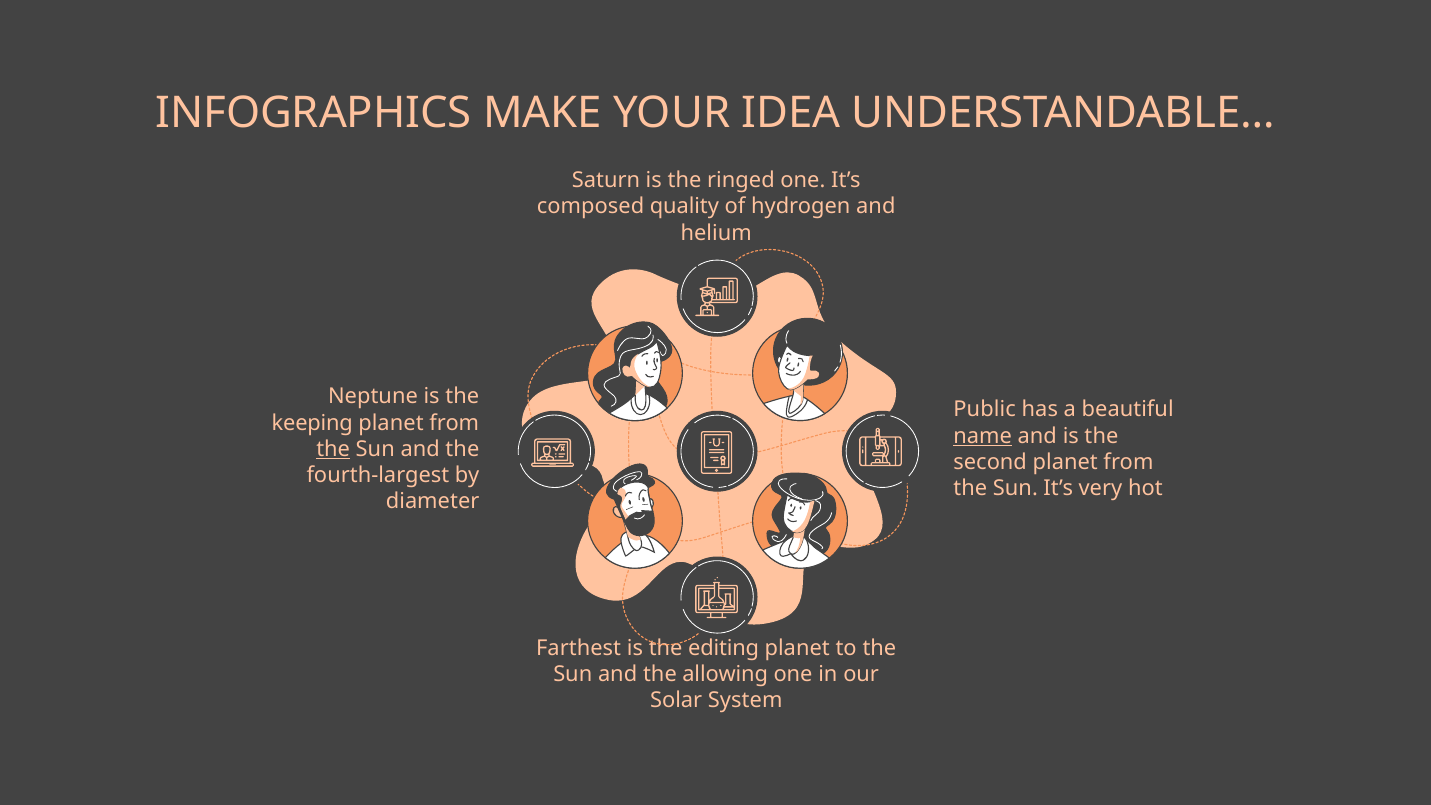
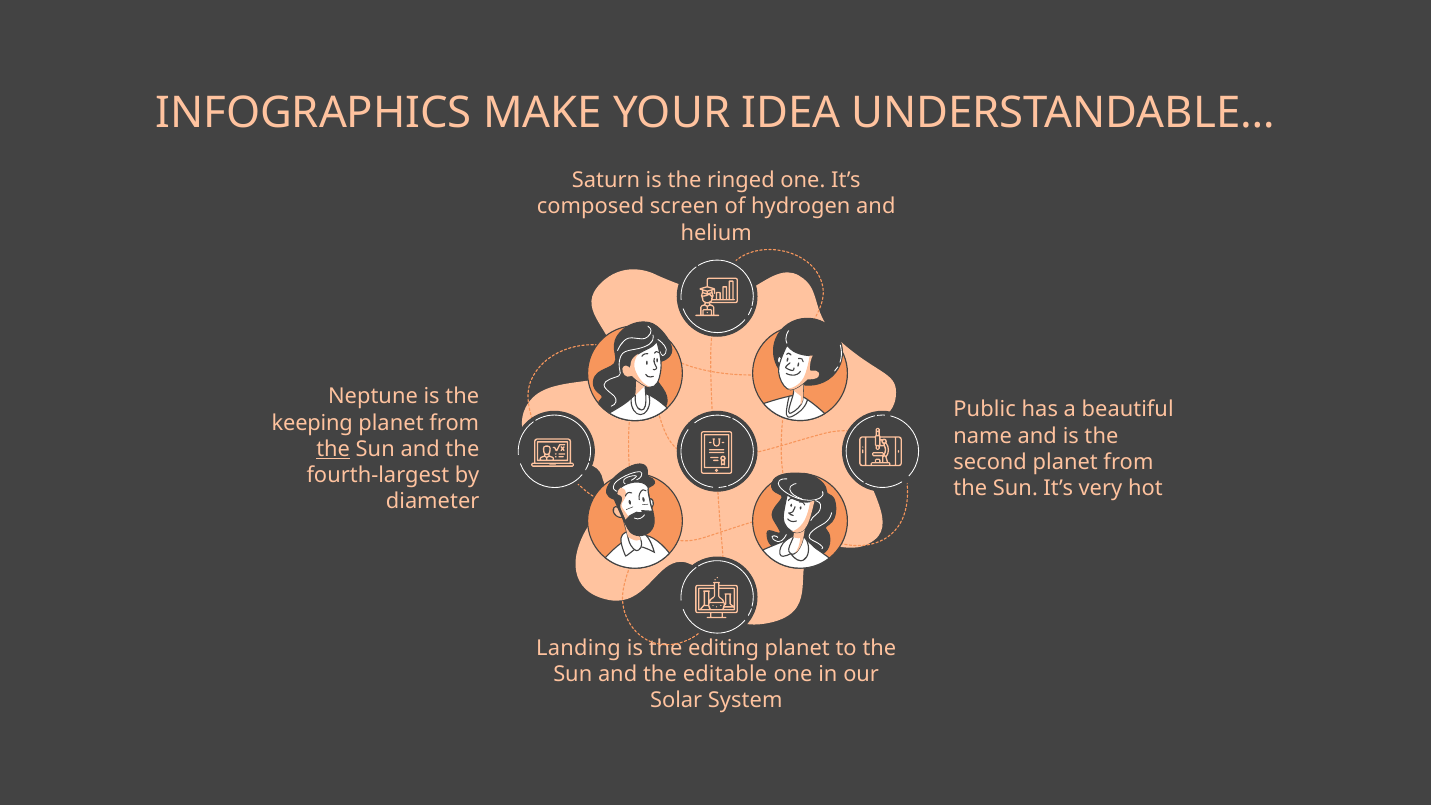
quality: quality -> screen (684, 207)
name underline: present -> none (983, 436)
Farthest: Farthest -> Landing (579, 648)
allowing: allowing -> editable (725, 674)
